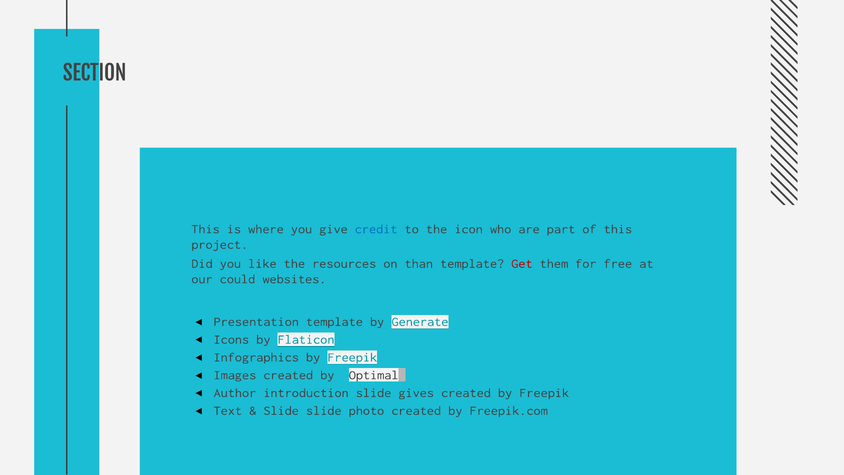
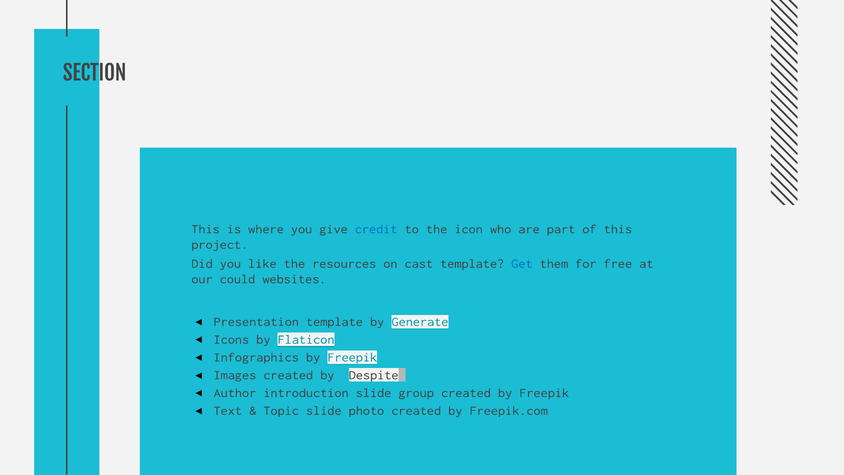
than: than -> cast (419, 263)
Get colour: red -> blue (522, 263)
Optimal: Optimal -> Despite (374, 375)
gives: gives -> group (416, 393)
Slide: Slide -> Topic (281, 410)
